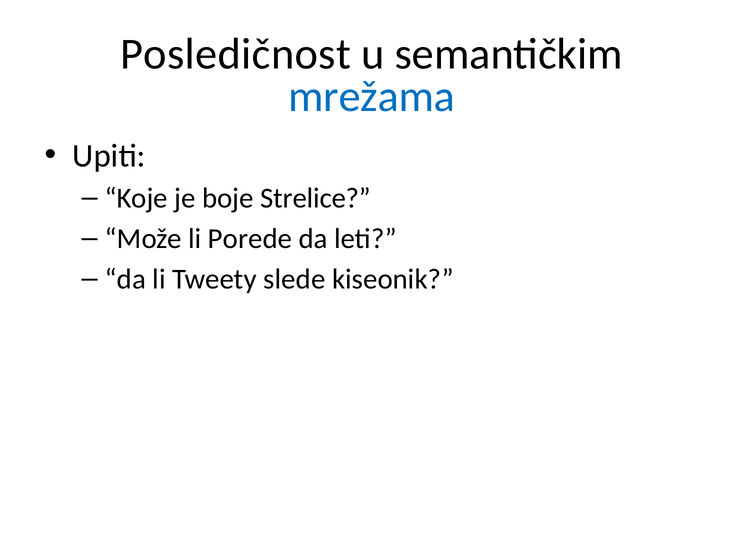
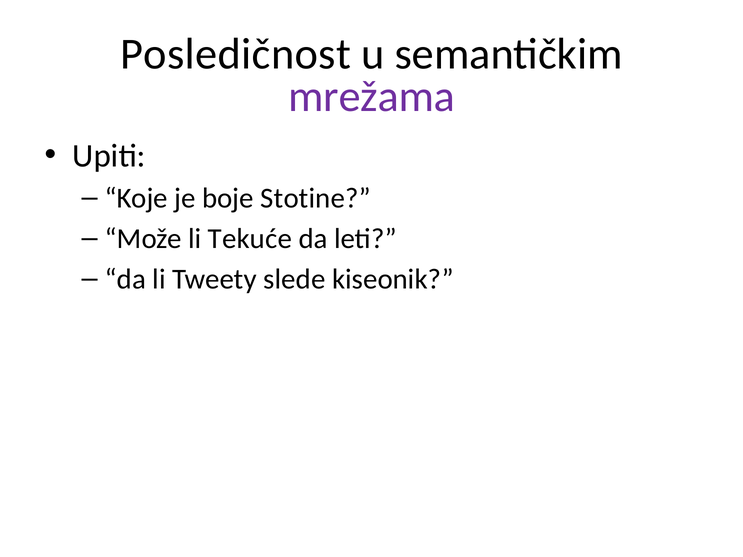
mrežama colour: blue -> purple (372, 97)
Strelice: Strelice -> Stotine (316, 199)
Porede: Porede -> Tekuće (250, 239)
